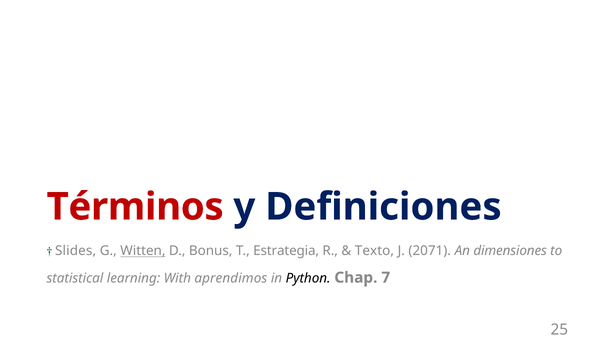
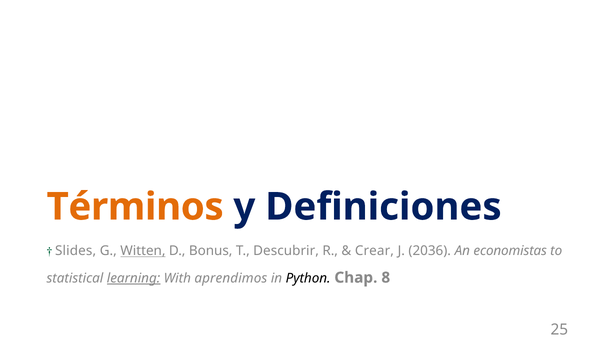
Términos colour: red -> orange (135, 207)
Estrategia: Estrategia -> Descubrir (286, 251)
Texto: Texto -> Crear (374, 251)
2071: 2071 -> 2036 (430, 251)
dimensiones: dimensiones -> economistas (510, 251)
learning underline: none -> present (134, 278)
7: 7 -> 8 (386, 278)
